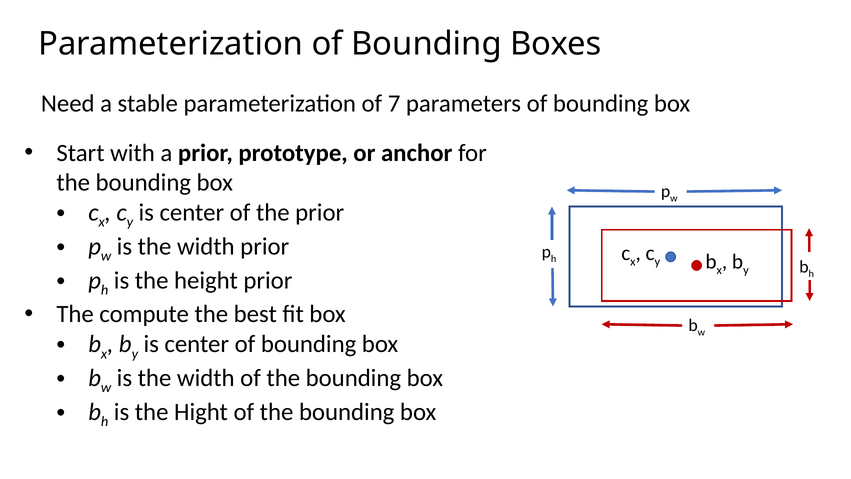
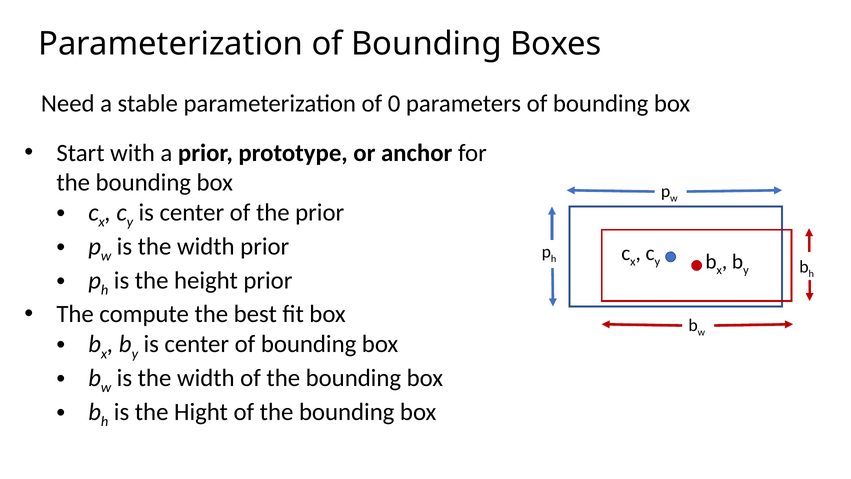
7: 7 -> 0 (394, 103)
